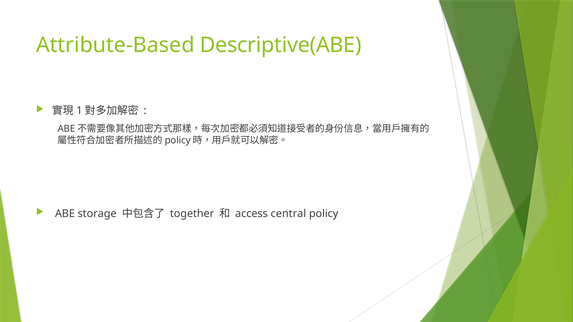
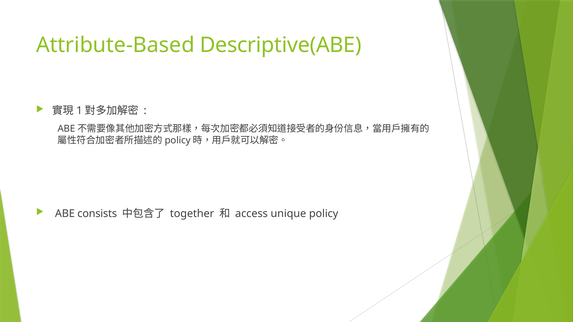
storage: storage -> consists (97, 214)
central: central -> unique (288, 214)
